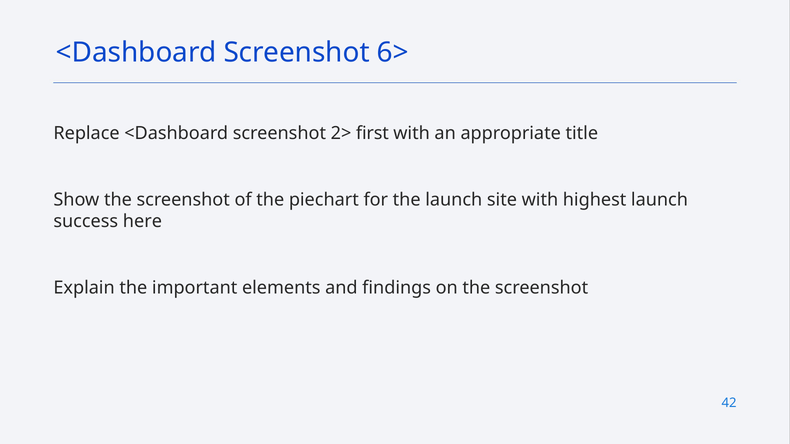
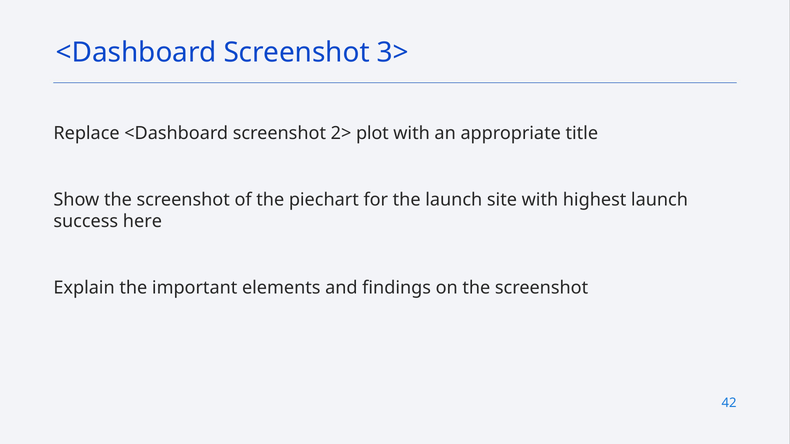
6>: 6> -> 3> (393, 53)
first: first -> plot (372, 133)
